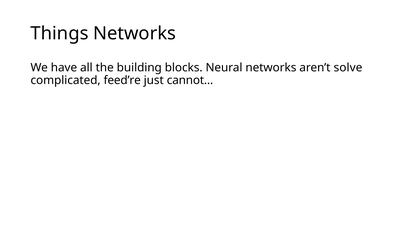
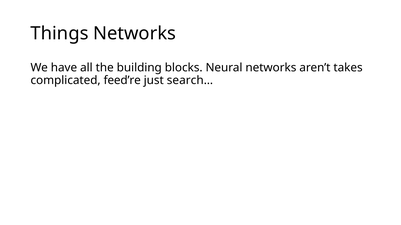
solve: solve -> takes (348, 68)
cannot…: cannot… -> search… (190, 80)
